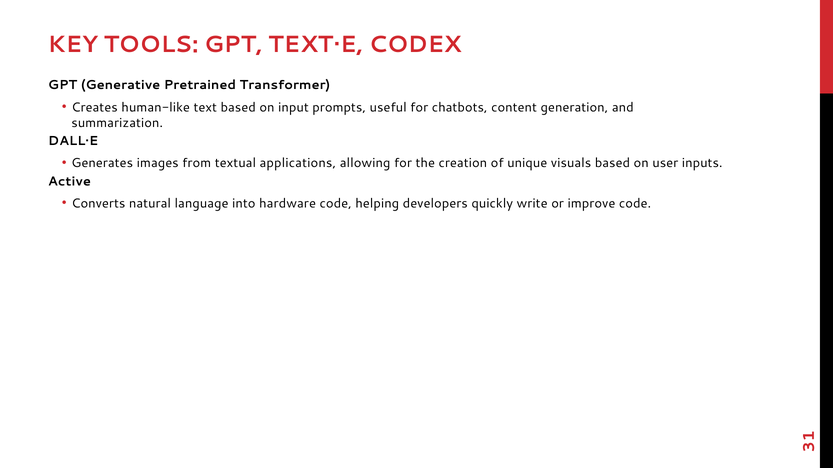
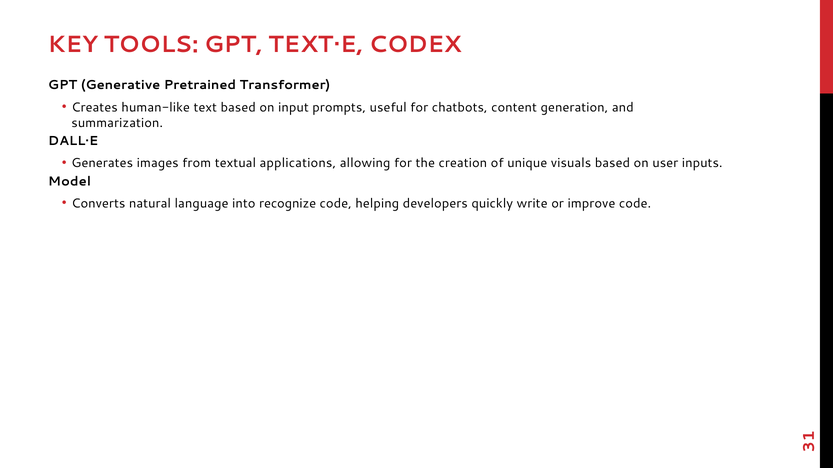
Active: Active -> Model (69, 182)
hardware: hardware -> recognize (288, 204)
